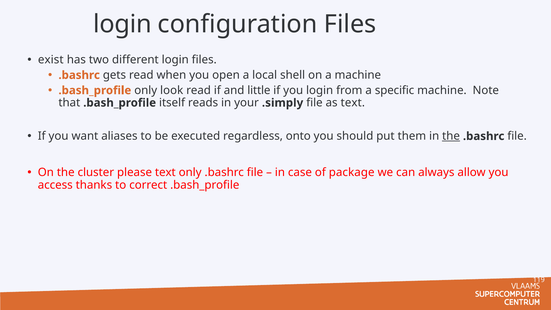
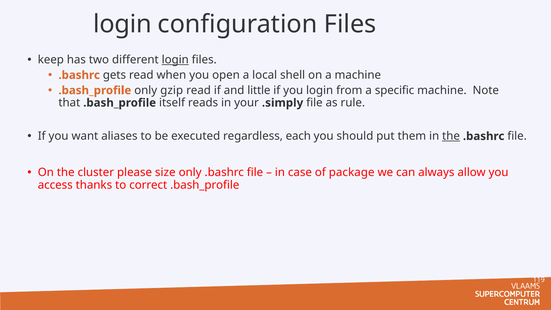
exist: exist -> keep (51, 60)
login underline: none -> present (175, 60)
look: look -> gzip (172, 90)
as text: text -> rule (353, 103)
onto: onto -> each (298, 136)
please text: text -> size (165, 172)
